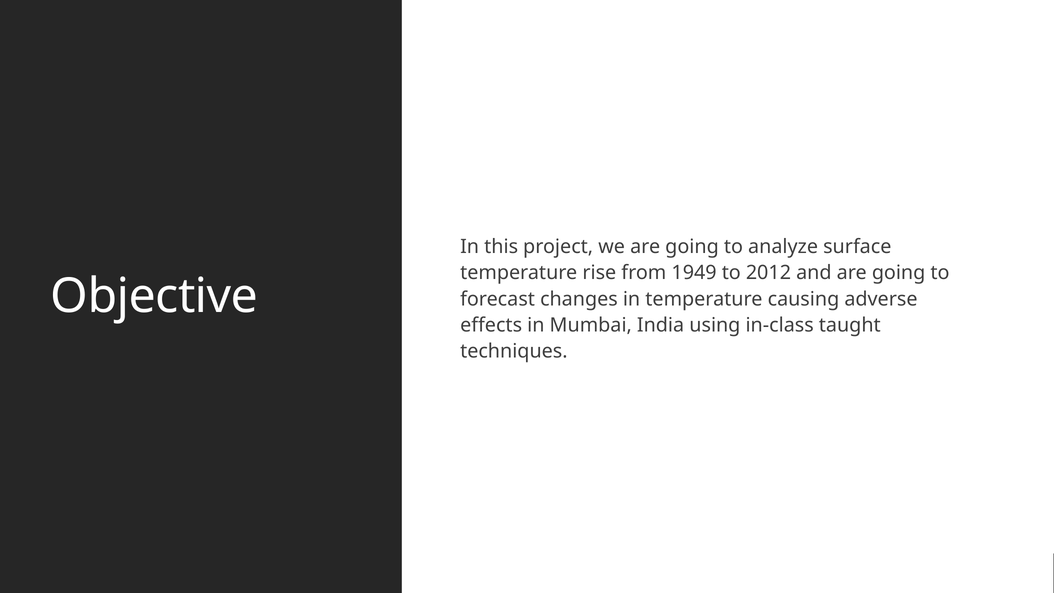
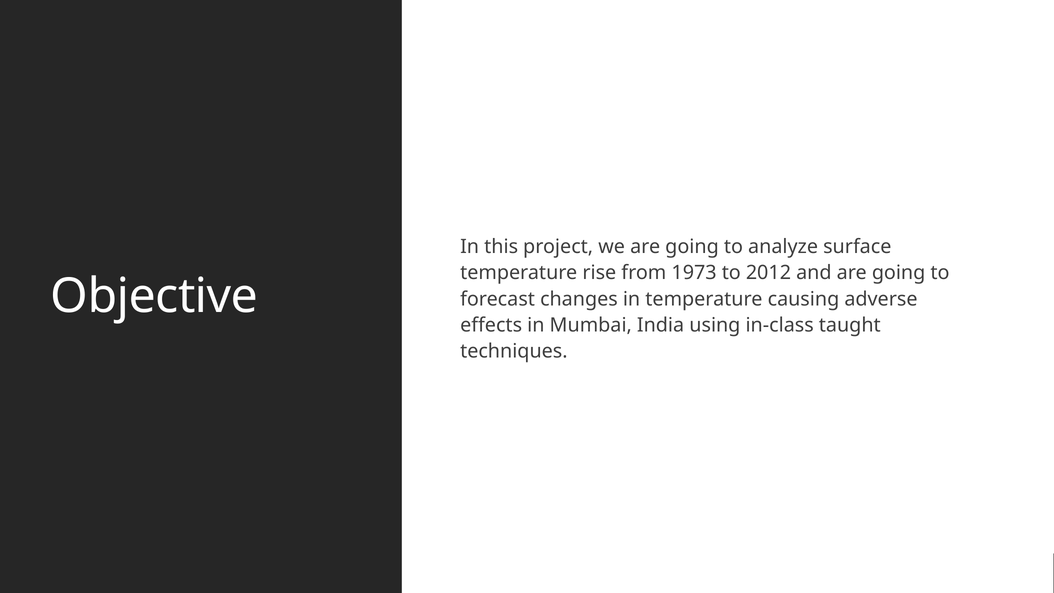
1949: 1949 -> 1973 (694, 273)
